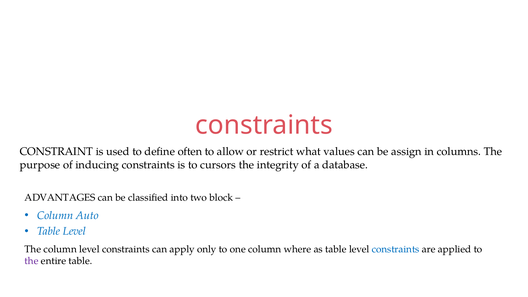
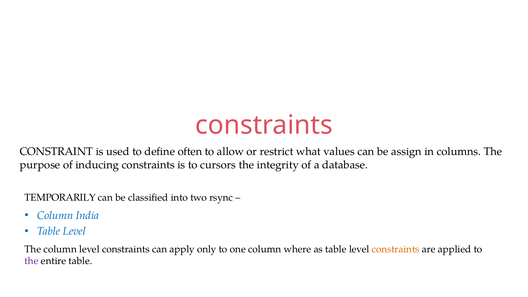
ADVANTAGES: ADVANTAGES -> TEMPORARILY (60, 198)
block: block -> rsync (221, 198)
Auto: Auto -> India (87, 216)
constraints colour: blue -> orange (396, 249)
